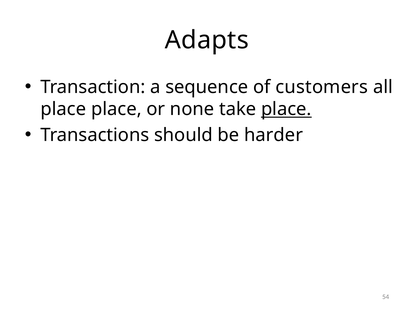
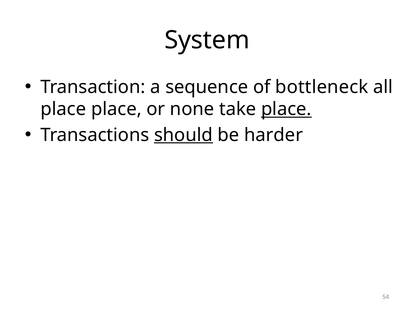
Adapts: Adapts -> System (207, 40)
customers: customers -> bottleneck (322, 87)
should underline: none -> present (183, 135)
